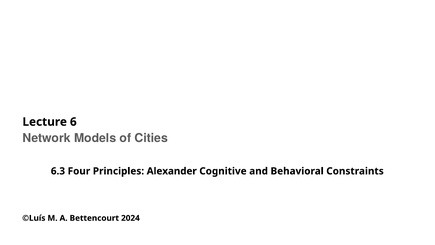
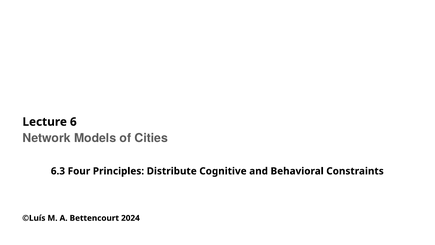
Alexander: Alexander -> Distribute (172, 171)
